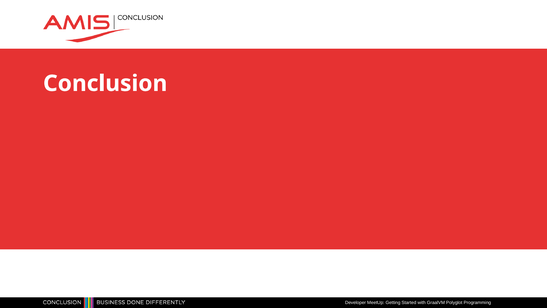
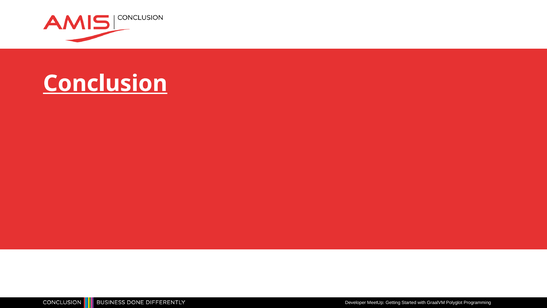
Conclusion underline: none -> present (105, 83)
